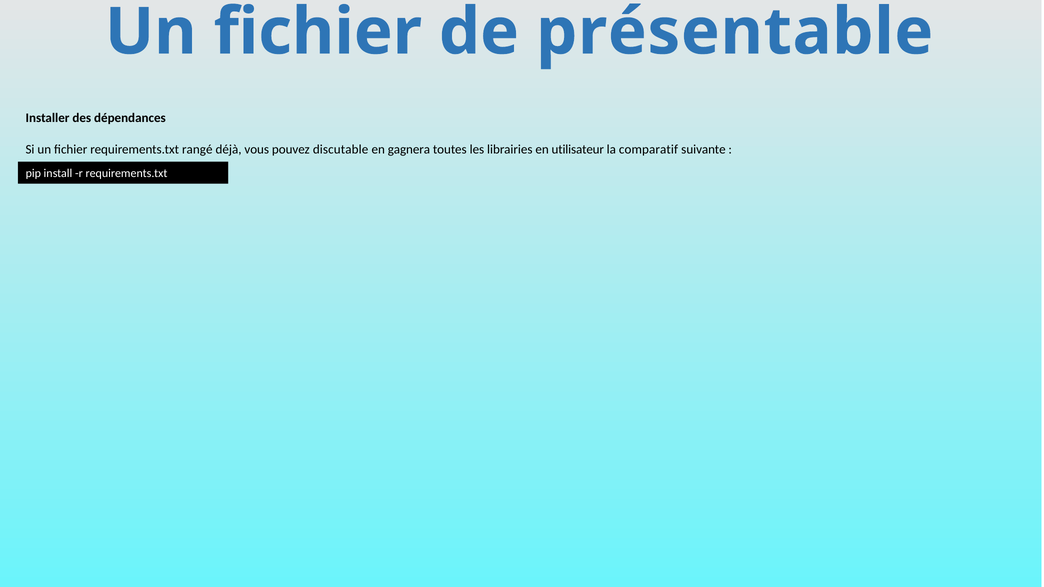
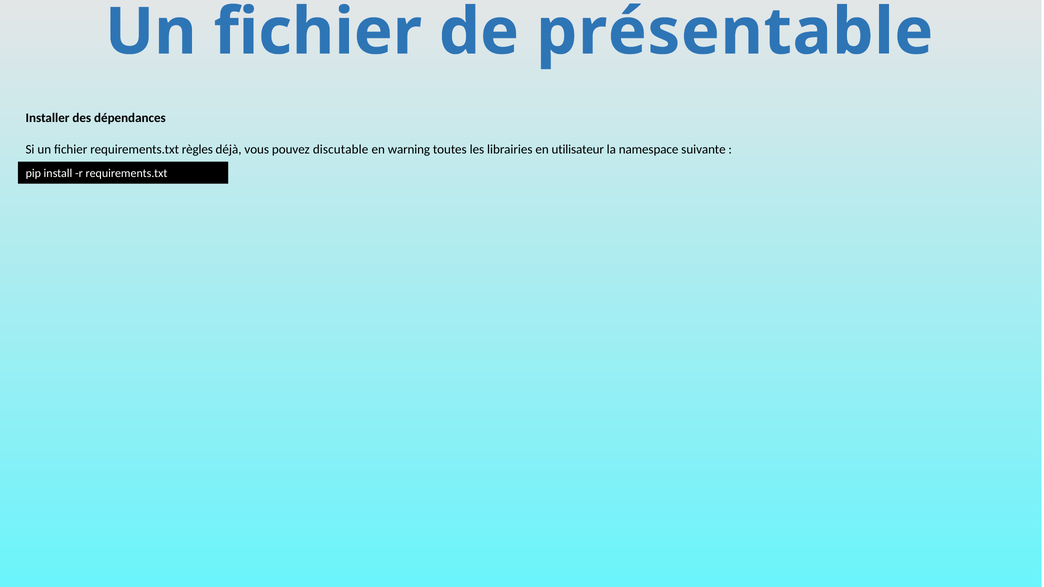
rangé: rangé -> règles (197, 149)
gagnera: gagnera -> warning (409, 149)
comparatif: comparatif -> namespace (649, 149)
